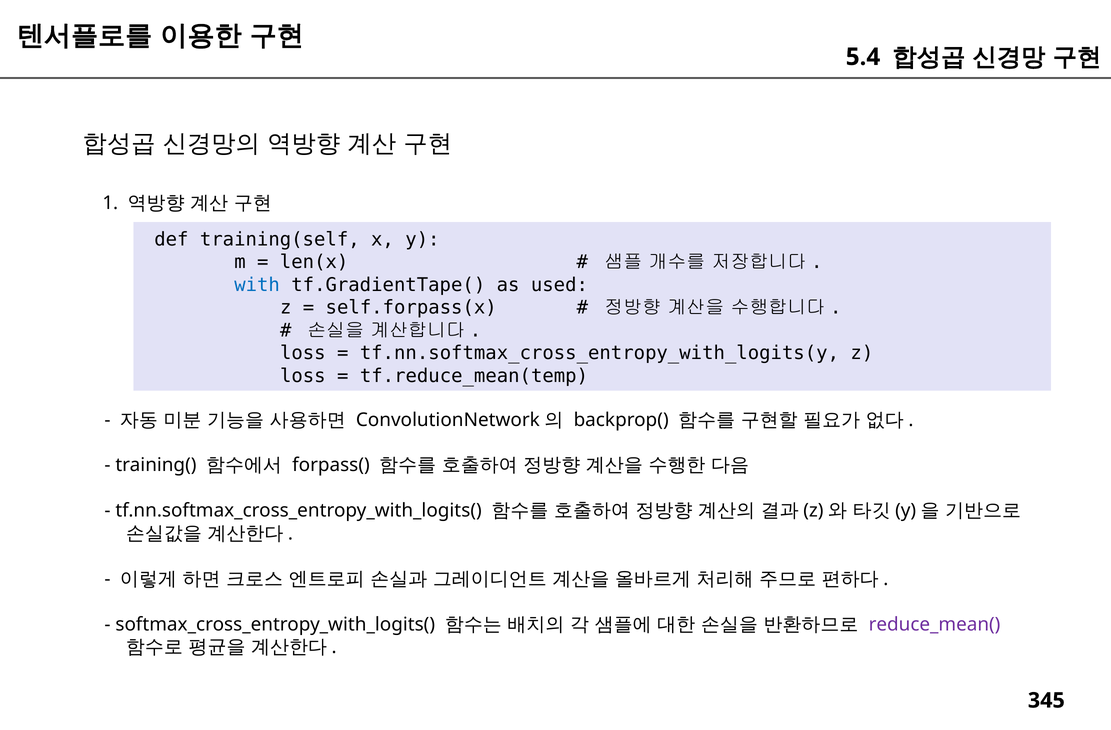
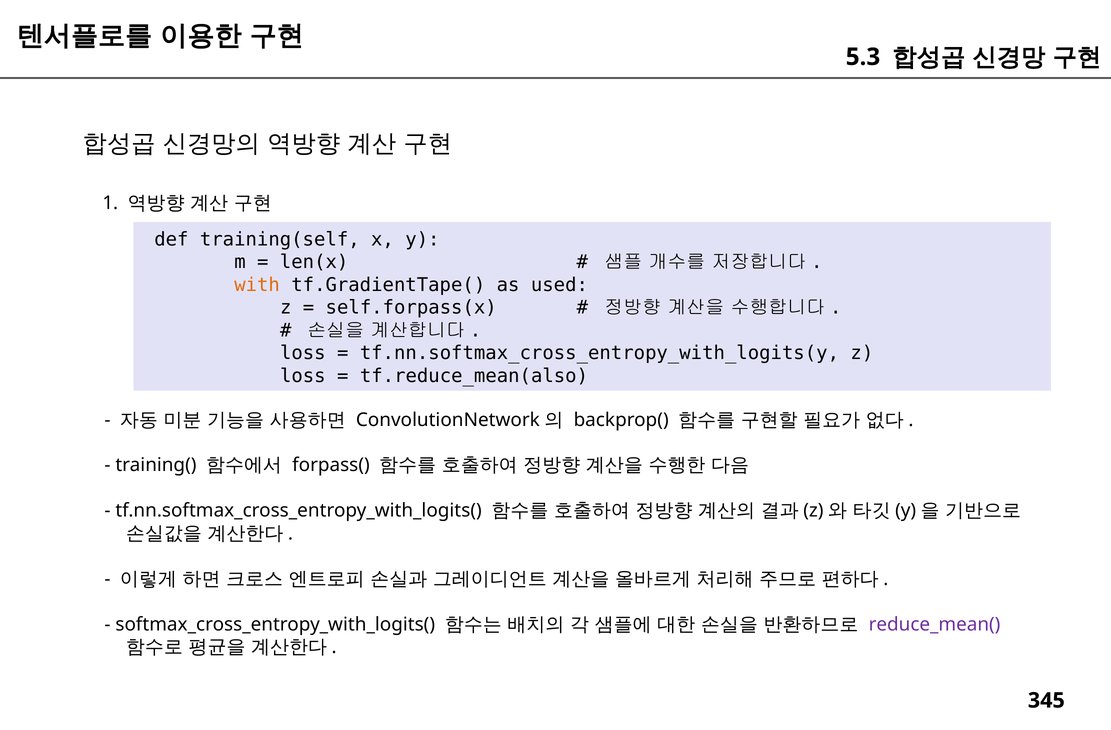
5.4: 5.4 -> 5.3 (863, 57)
with colour: blue -> orange (257, 285)
tf.reduce_mean(temp: tf.reduce_mean(temp -> tf.reduce_mean(also (474, 376)
